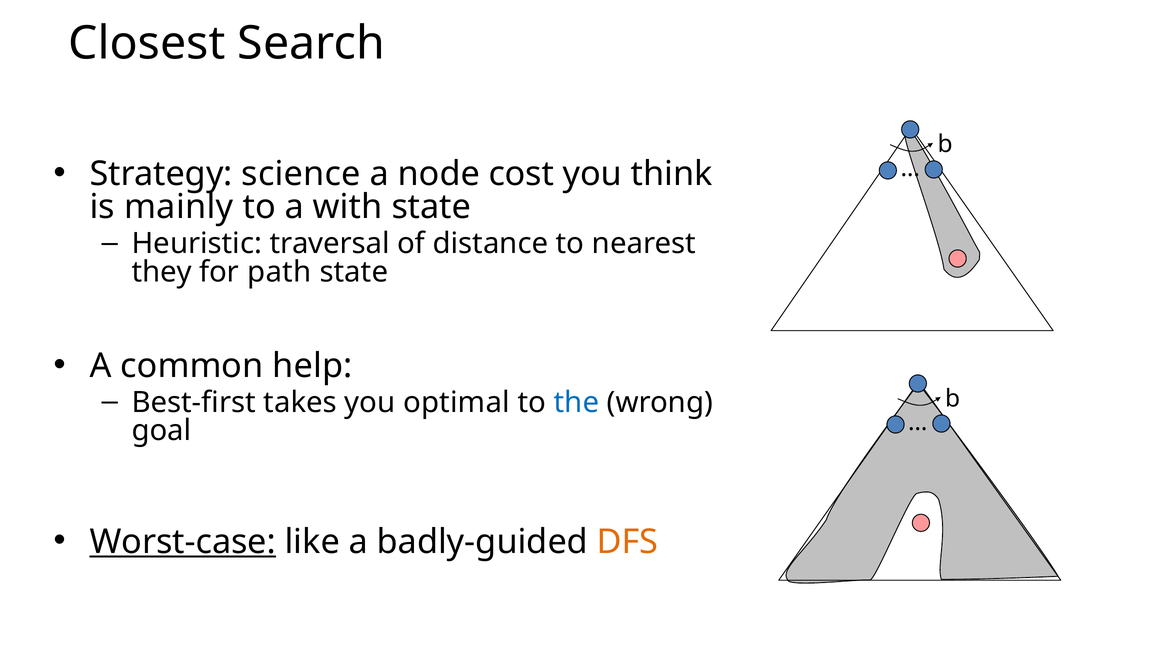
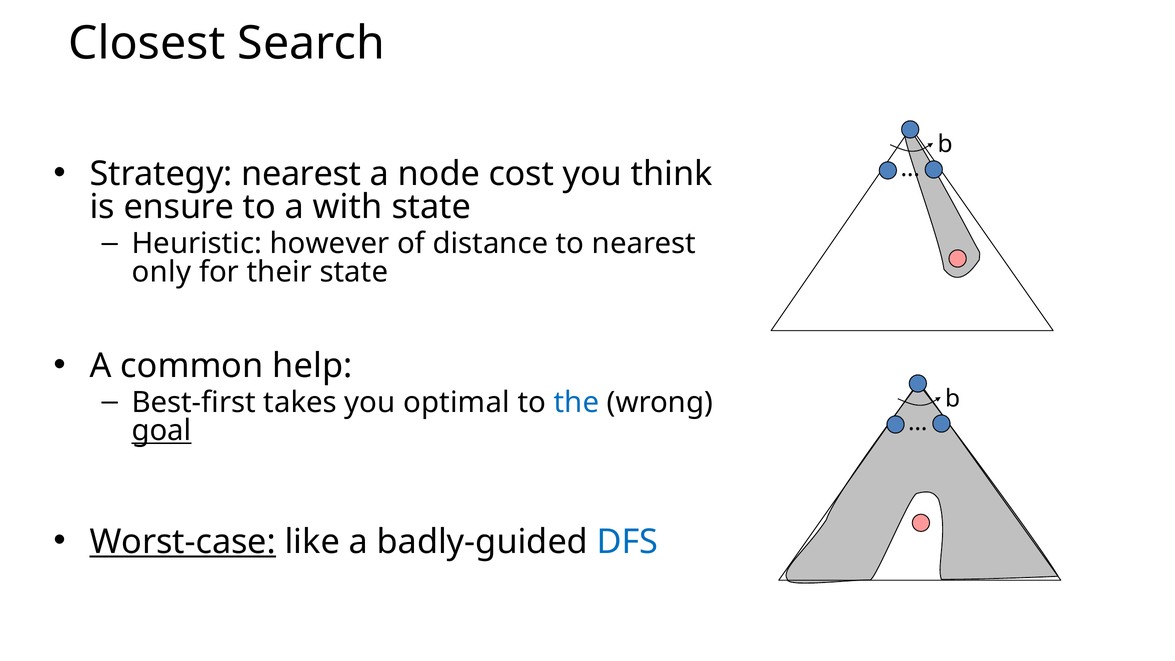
Strategy science: science -> nearest (301, 174)
mainly: mainly -> ensure (179, 207)
traversal: traversal -> however (330, 244)
they: they -> only (161, 272)
path: path -> their (279, 272)
goal underline: none -> present (162, 431)
DFS colour: orange -> blue (628, 542)
